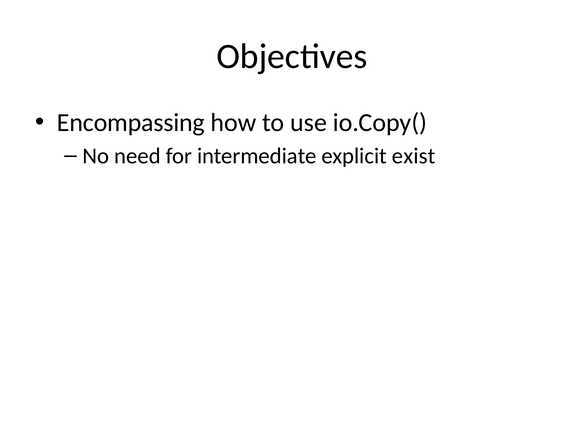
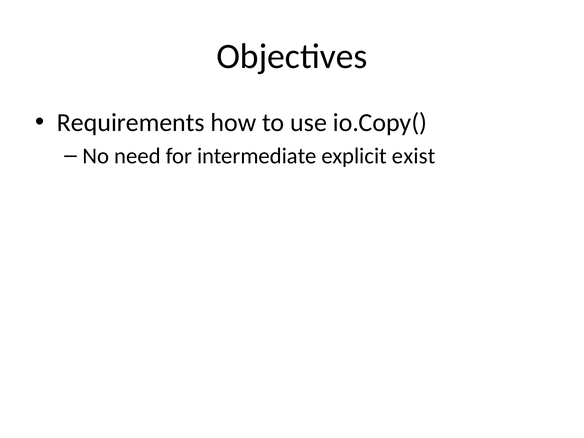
Encompassing: Encompassing -> Requirements (131, 123)
